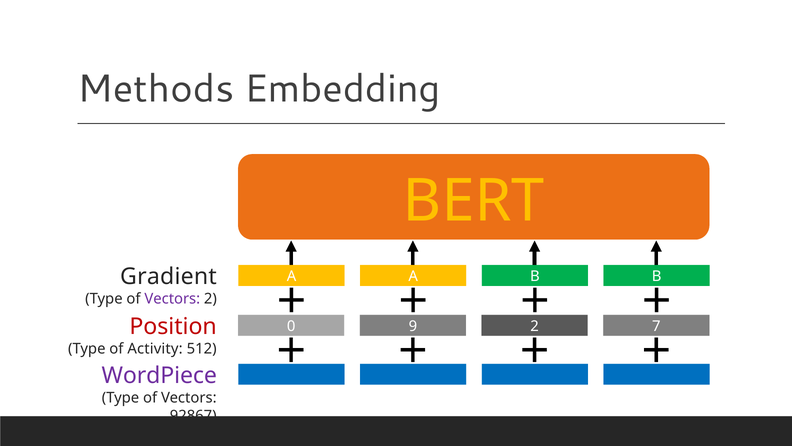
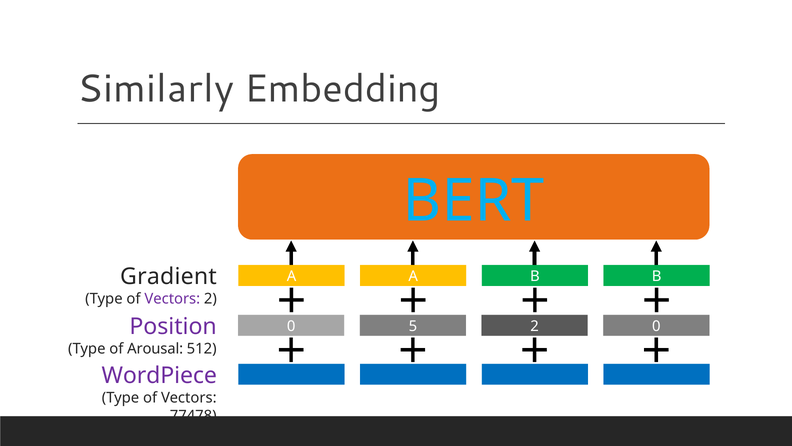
Methods: Methods -> Similarly (156, 89)
BERT colour: yellow -> light blue (474, 201)
Position colour: red -> purple (173, 326)
9: 9 -> 5 (413, 326)
2 7: 7 -> 0 (656, 326)
Activity: Activity -> Arousal (155, 349)
92867: 92867 -> 77478 (193, 415)
